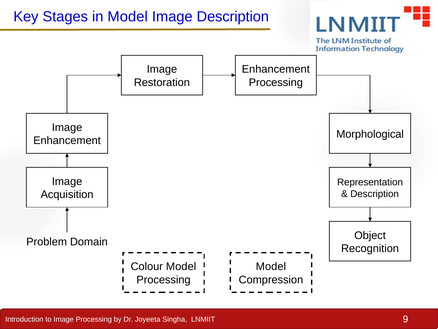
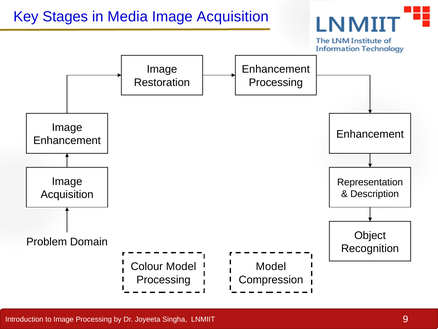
in Model: Model -> Media (128, 17)
Description: Description -> Acquisition (233, 17)
Morphological: Morphological -> Enhancement (370, 134)
